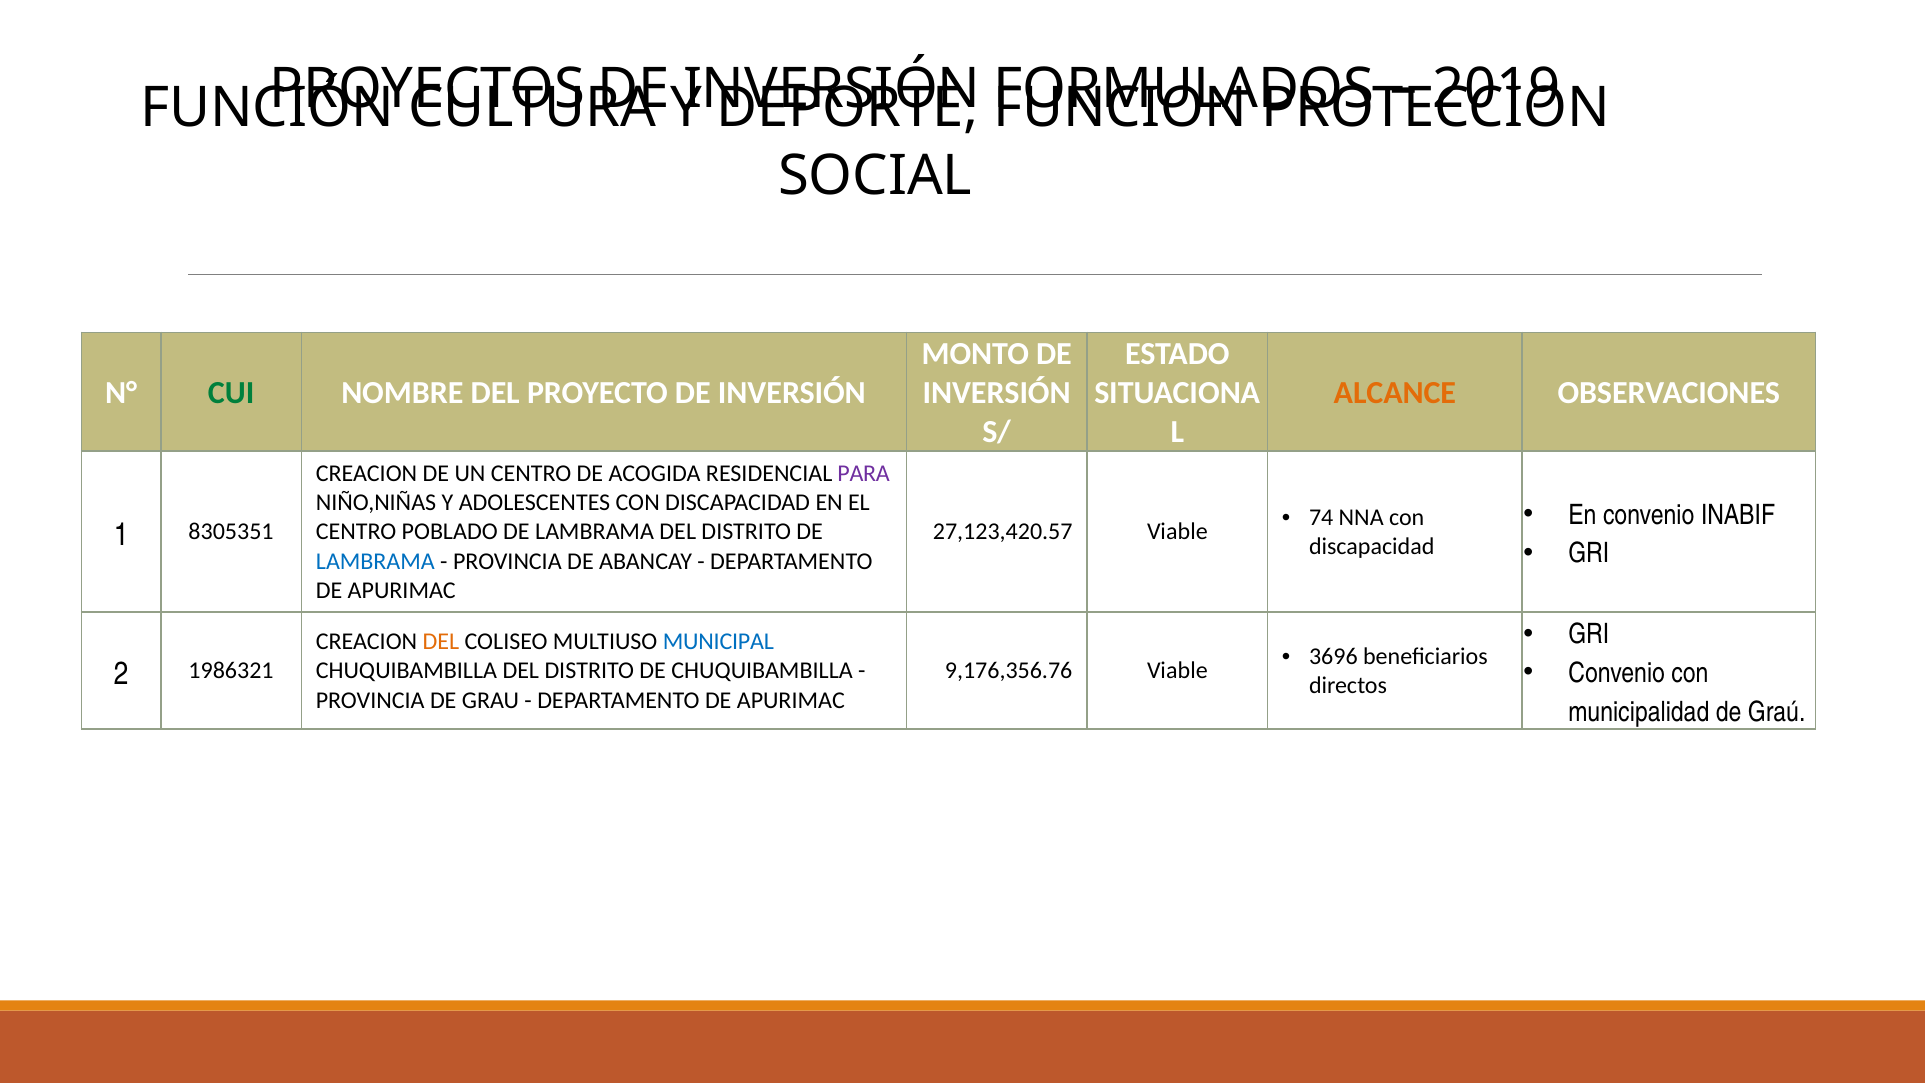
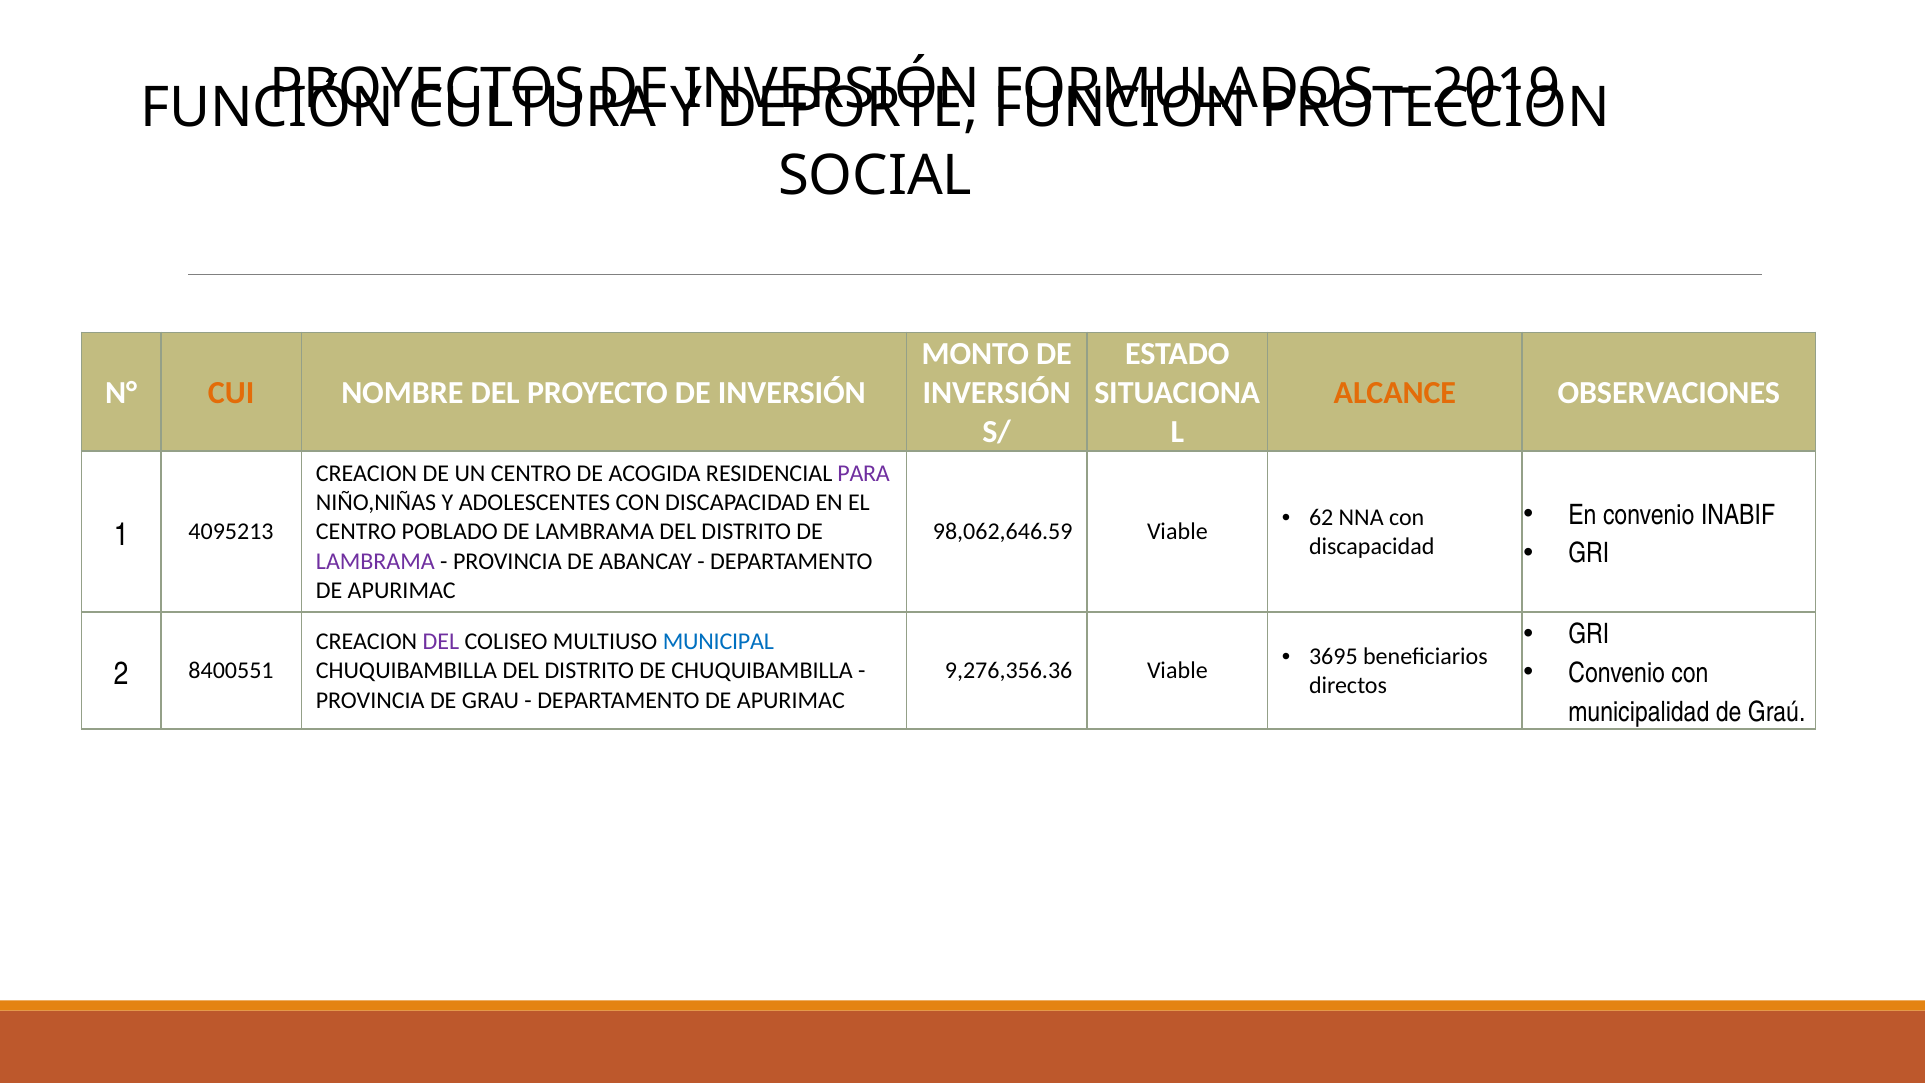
CUI colour: green -> orange (231, 393)
74: 74 -> 62 (1321, 517)
8305351: 8305351 -> 4095213 (231, 532)
27,123,420.57: 27,123,420.57 -> 98,062,646.59 (1003, 532)
LAMBRAMA colour: blue -> purple (375, 561)
DEL colour: orange -> purple (441, 641)
3696: 3696 -> 3695 (1333, 656)
1986321: 1986321 -> 8400551 (231, 671)
9,176,356.76: 9,176,356.76 -> 9,276,356.36 (1009, 671)
